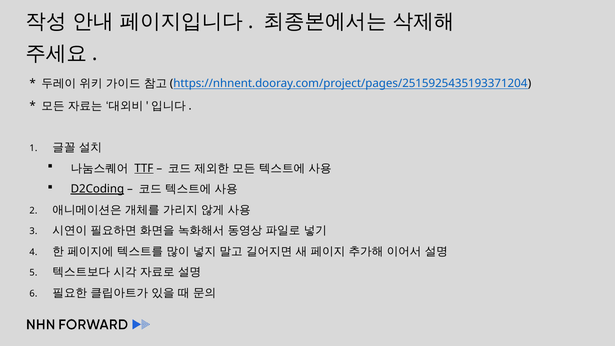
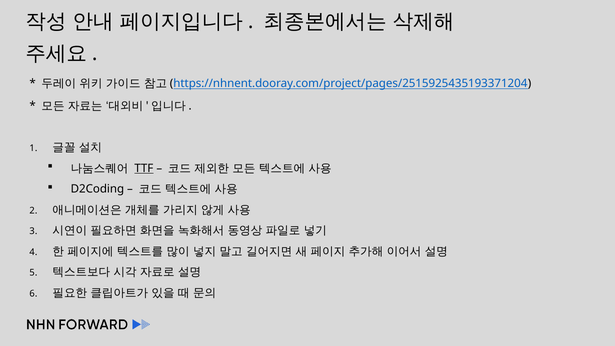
D2Coding underline: present -> none (97, 189)
